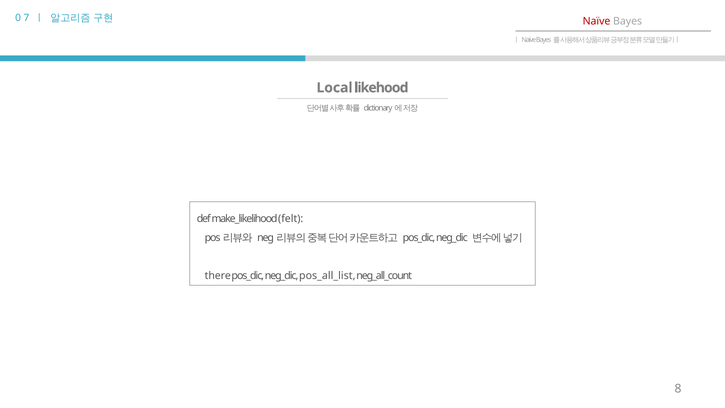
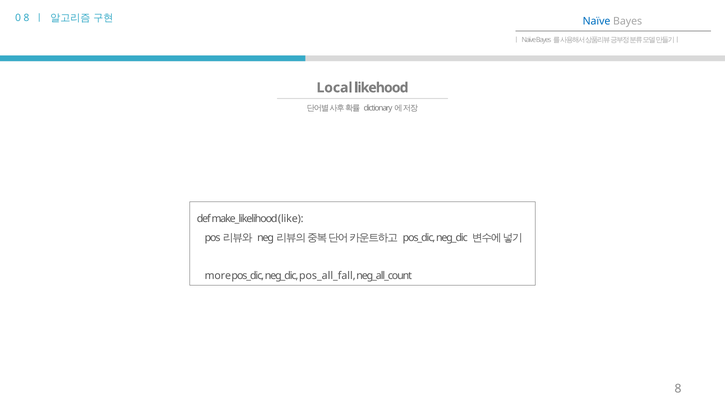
0 7: 7 -> 8 (26, 18)
Naïve colour: red -> blue (597, 21)
felt: felt -> like (291, 219)
there: there -> more (218, 276)
pos_all_list: pos_all_list -> pos_all_fall (327, 276)
